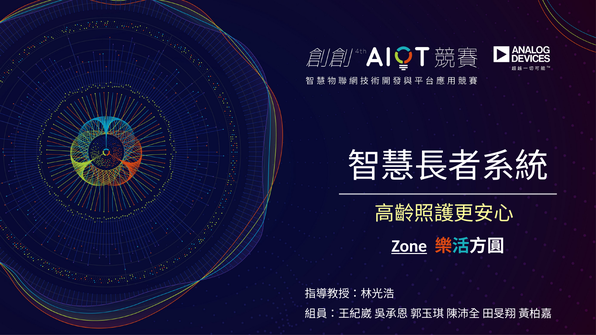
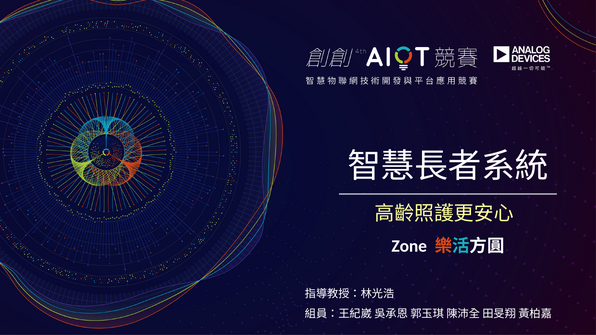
Zone underline: present -> none (409, 246)
